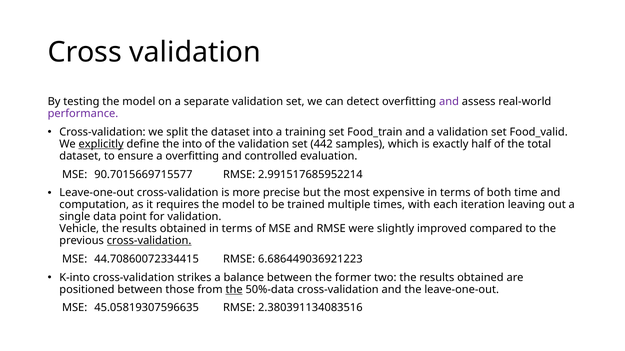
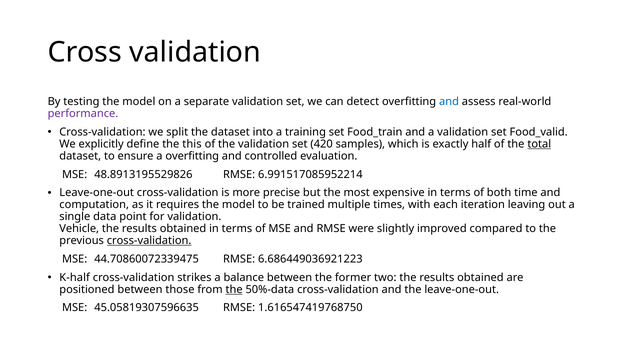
and colour: purple -> blue (449, 102)
explicitly underline: present -> none (101, 144)
the into: into -> this (192, 144)
442: 442 -> 420 (322, 144)
total underline: none -> present (539, 144)
90.7015669715577: 90.7015669715577 -> 48.8913195529826 (143, 175)
2.991517685952214: 2.991517685952214 -> 6.991517085952214 (310, 175)
44.70860072334415: 44.70860072334415 -> 44.70860072339475 (147, 259)
K-into: K-into -> K-half (75, 278)
2.380391134083516: 2.380391134083516 -> 1.616547419768750 (310, 308)
